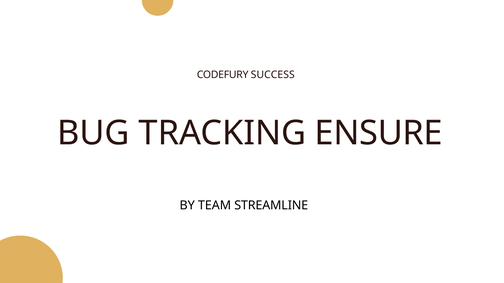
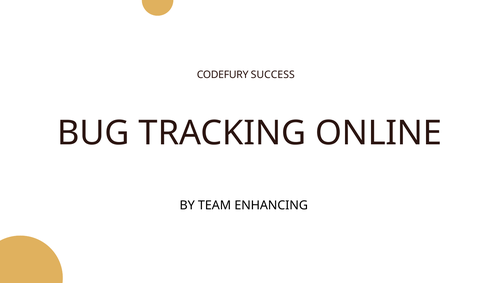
ENSURE: ENSURE -> ONLINE (379, 133)
STREAMLINE: STREAMLINE -> ENHANCING (271, 206)
